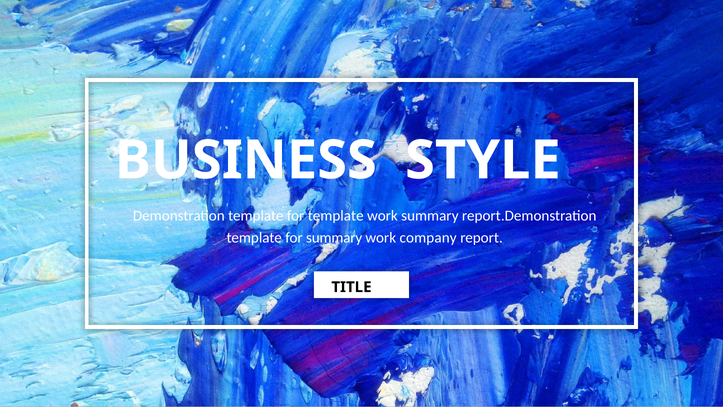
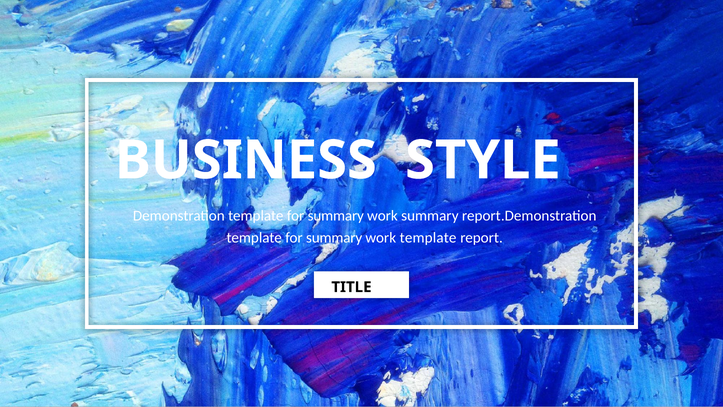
Demonstration template for template: template -> summary (336, 216)
work company: company -> template (428, 237)
